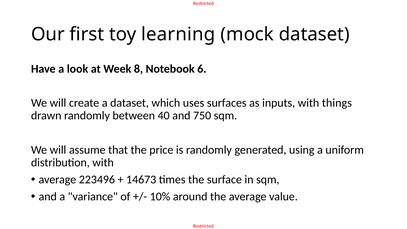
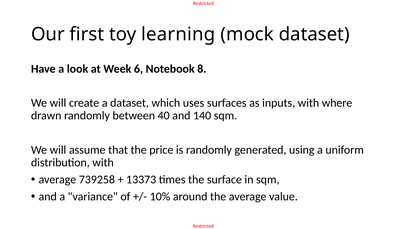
8: 8 -> 6 (138, 69)
6: 6 -> 8 (202, 69)
things: things -> where (337, 103)
750: 750 -> 140 (202, 116)
223496: 223496 -> 739258 (97, 180)
14673: 14673 -> 13373 (141, 180)
